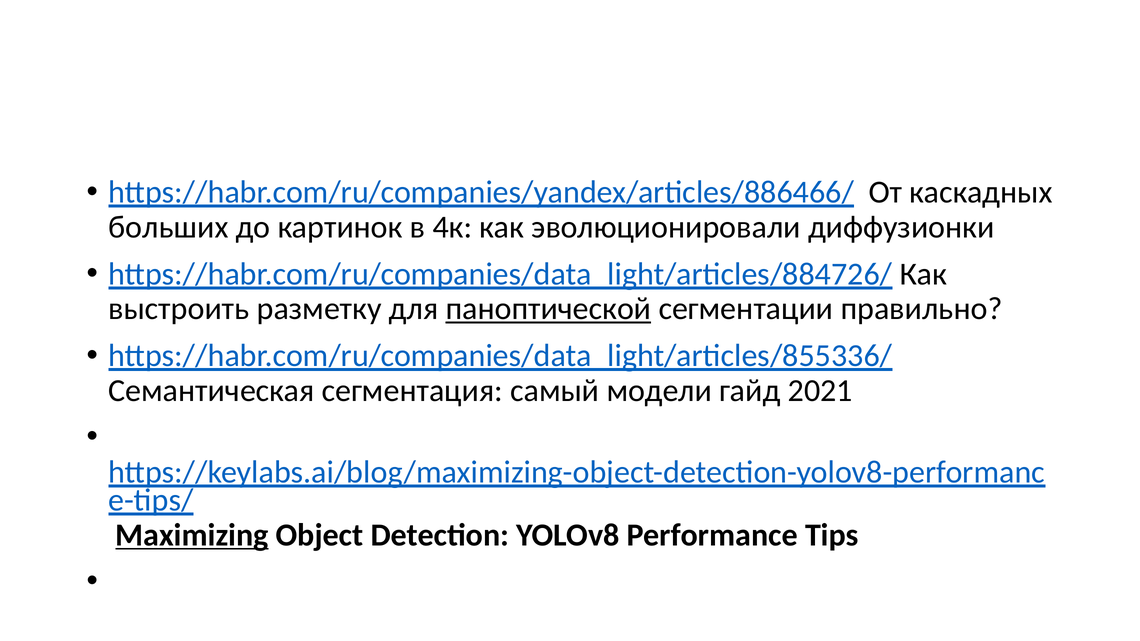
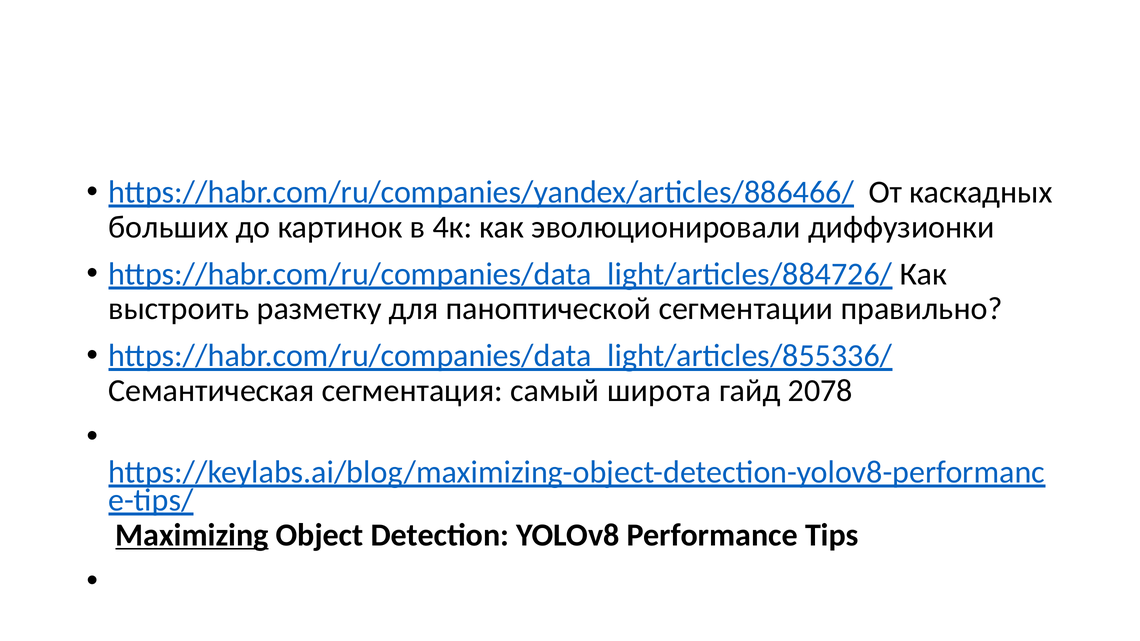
паноптической underline: present -> none (548, 309)
модели: модели -> широта (659, 391)
2021: 2021 -> 2078 (820, 391)
